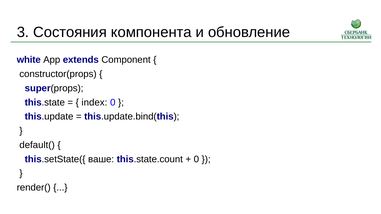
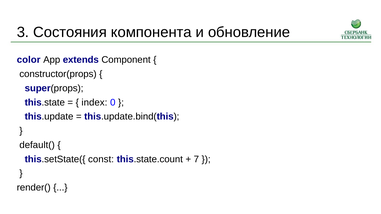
white: white -> color (29, 60)
ваше: ваше -> const (101, 159)
0: 0 -> 7 (196, 159)
